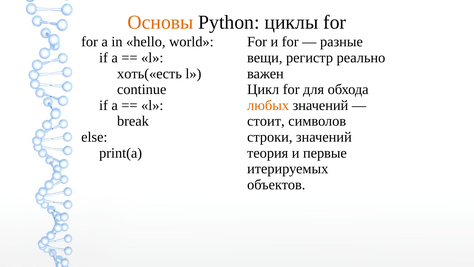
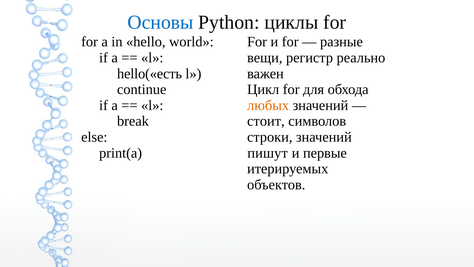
Основы colour: orange -> blue (161, 22)
хоть(«есть: хоть(«есть -> hello(«есть (150, 74)
теория: теория -> пишут (268, 153)
